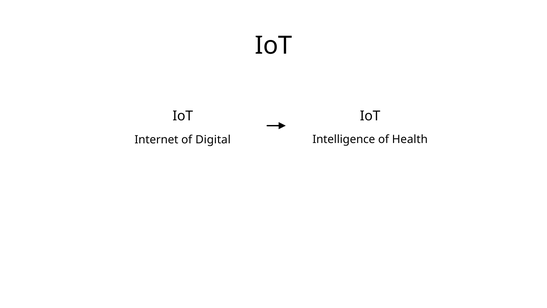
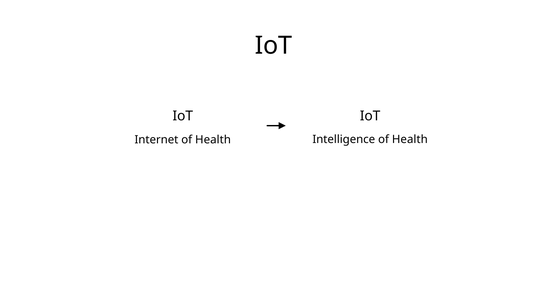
Internet of Digital: Digital -> Health (213, 139)
